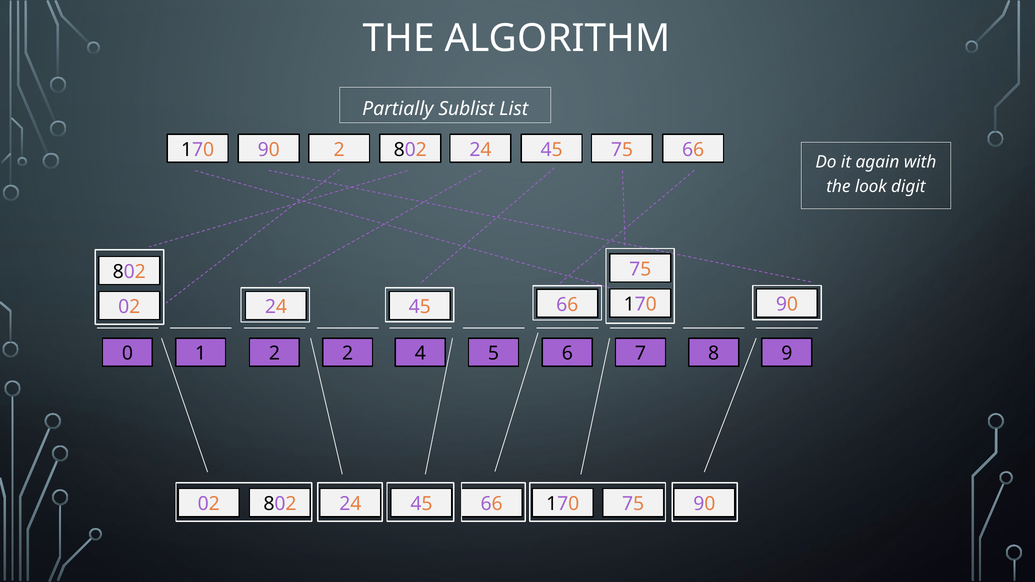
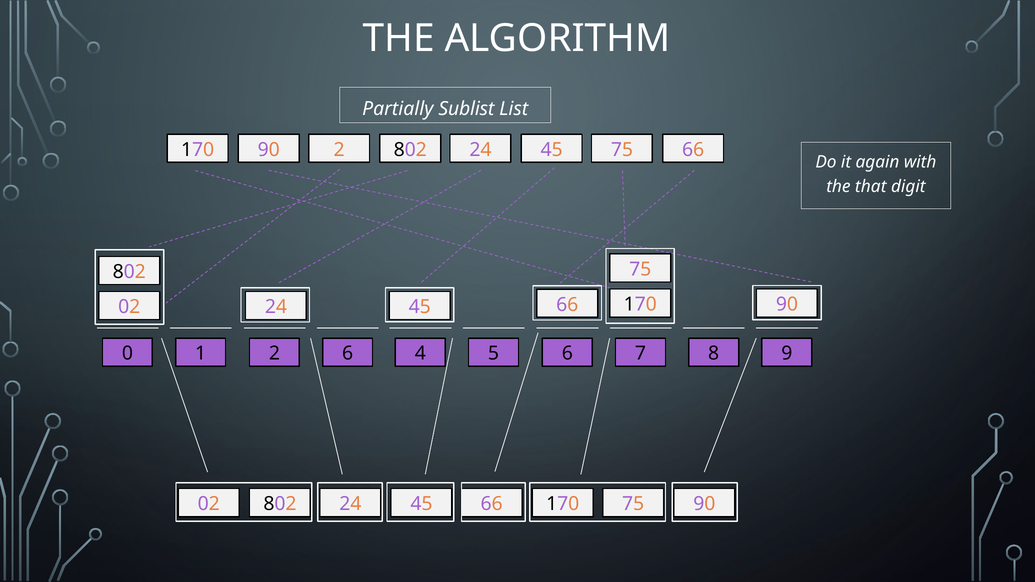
look: look -> that (871, 187)
2 2: 2 -> 6 (348, 354)
